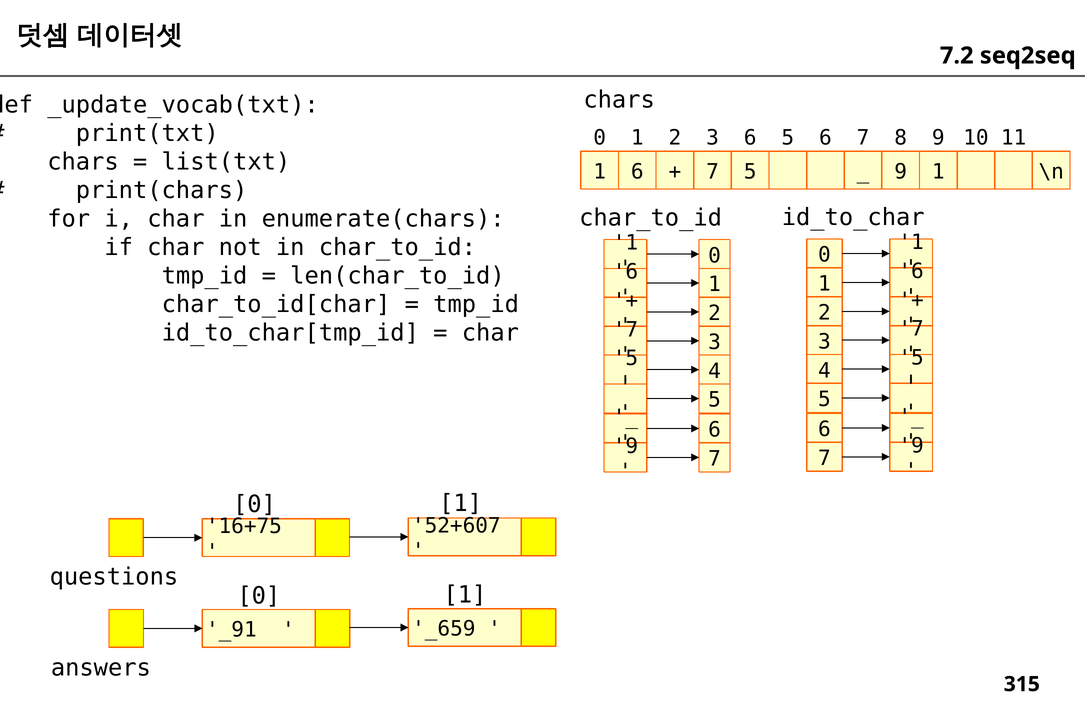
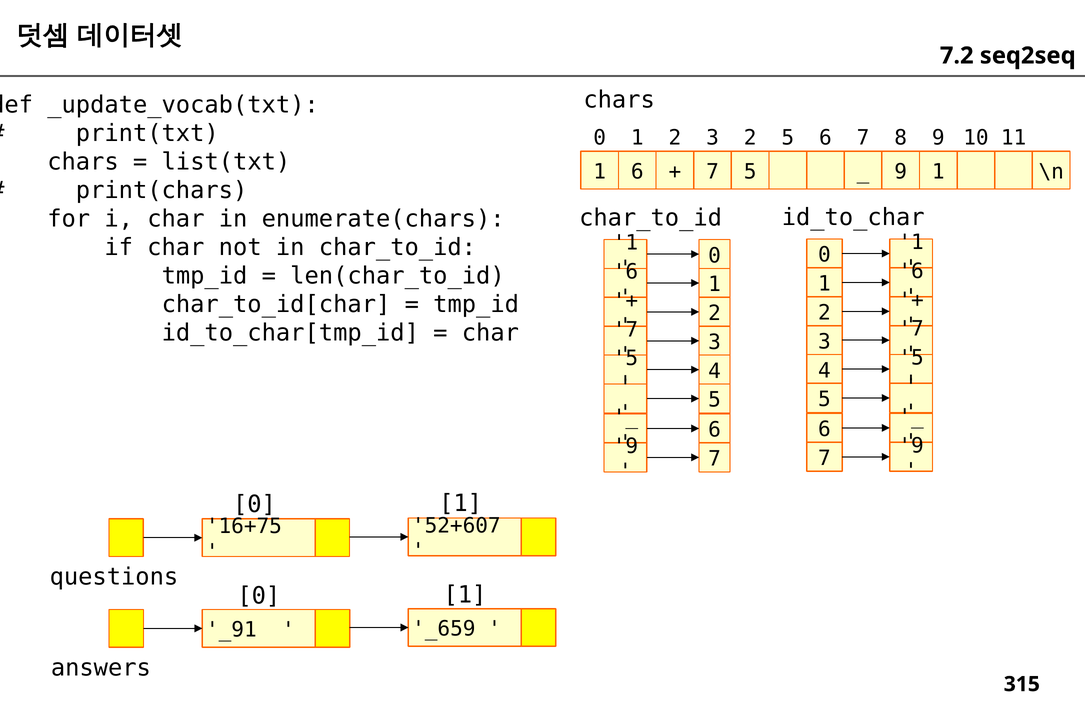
3 6: 6 -> 2 (750, 138)
